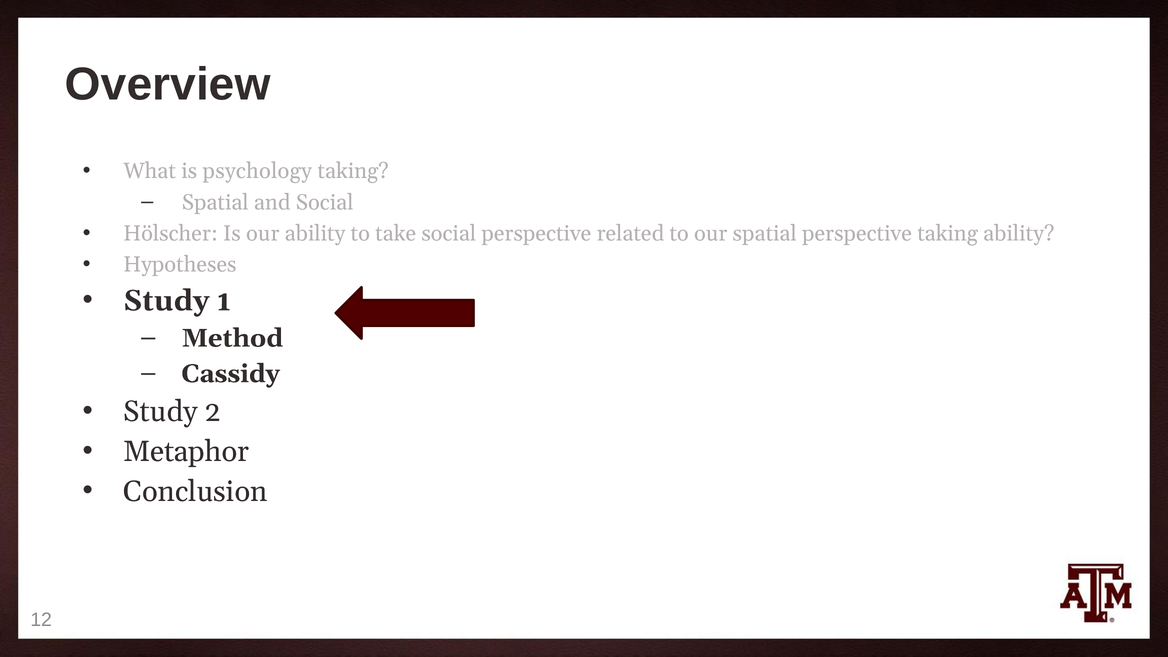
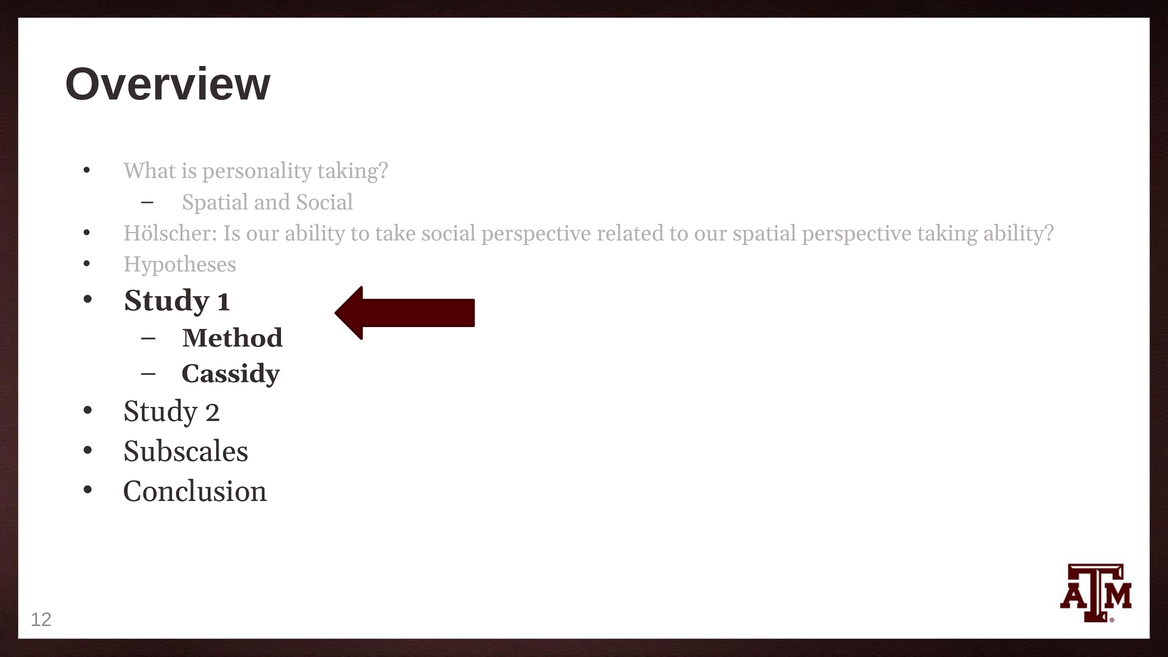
psychology: psychology -> personality (257, 171)
Metaphor: Metaphor -> Subscales (186, 452)
